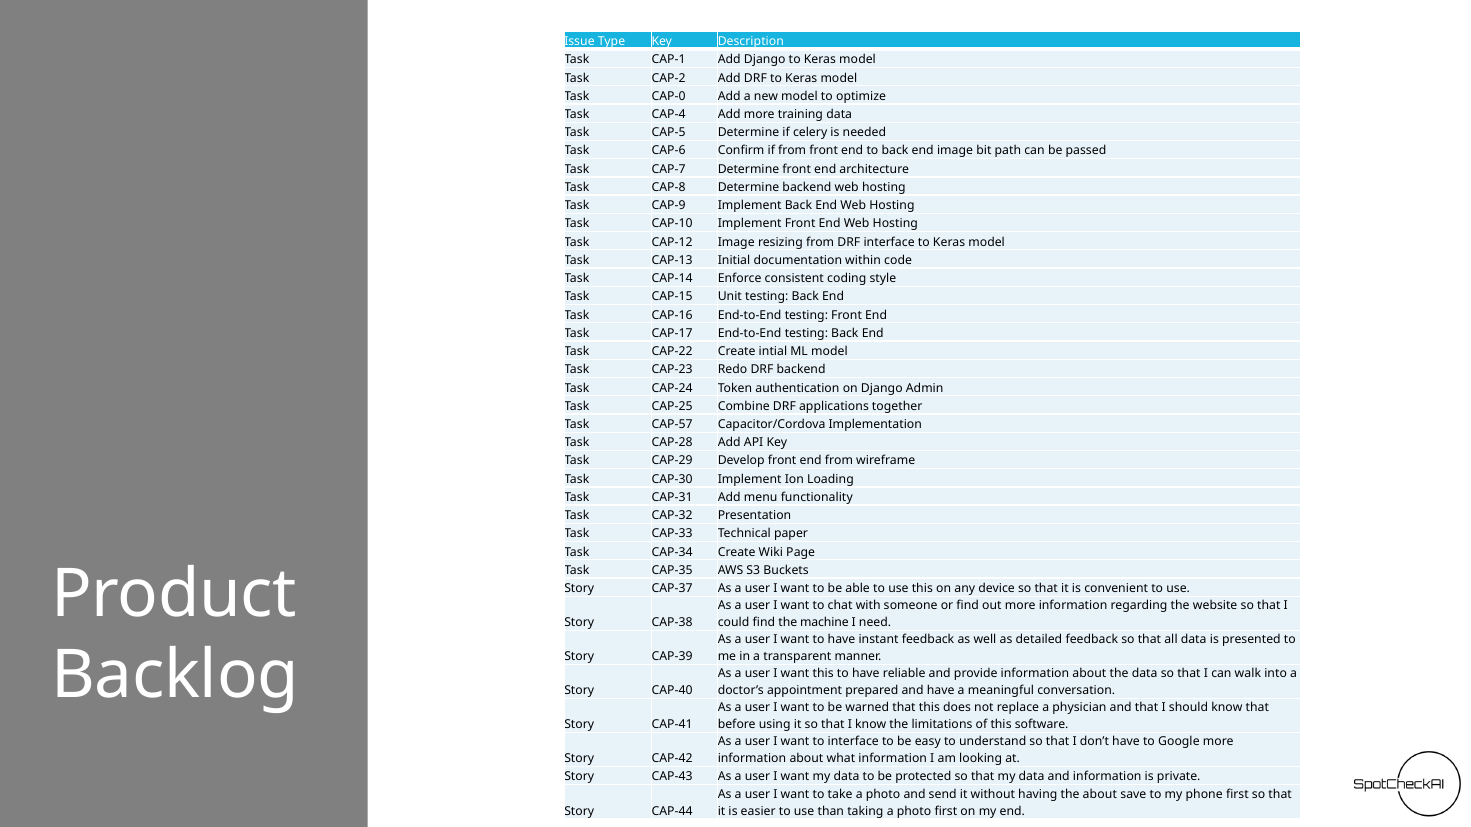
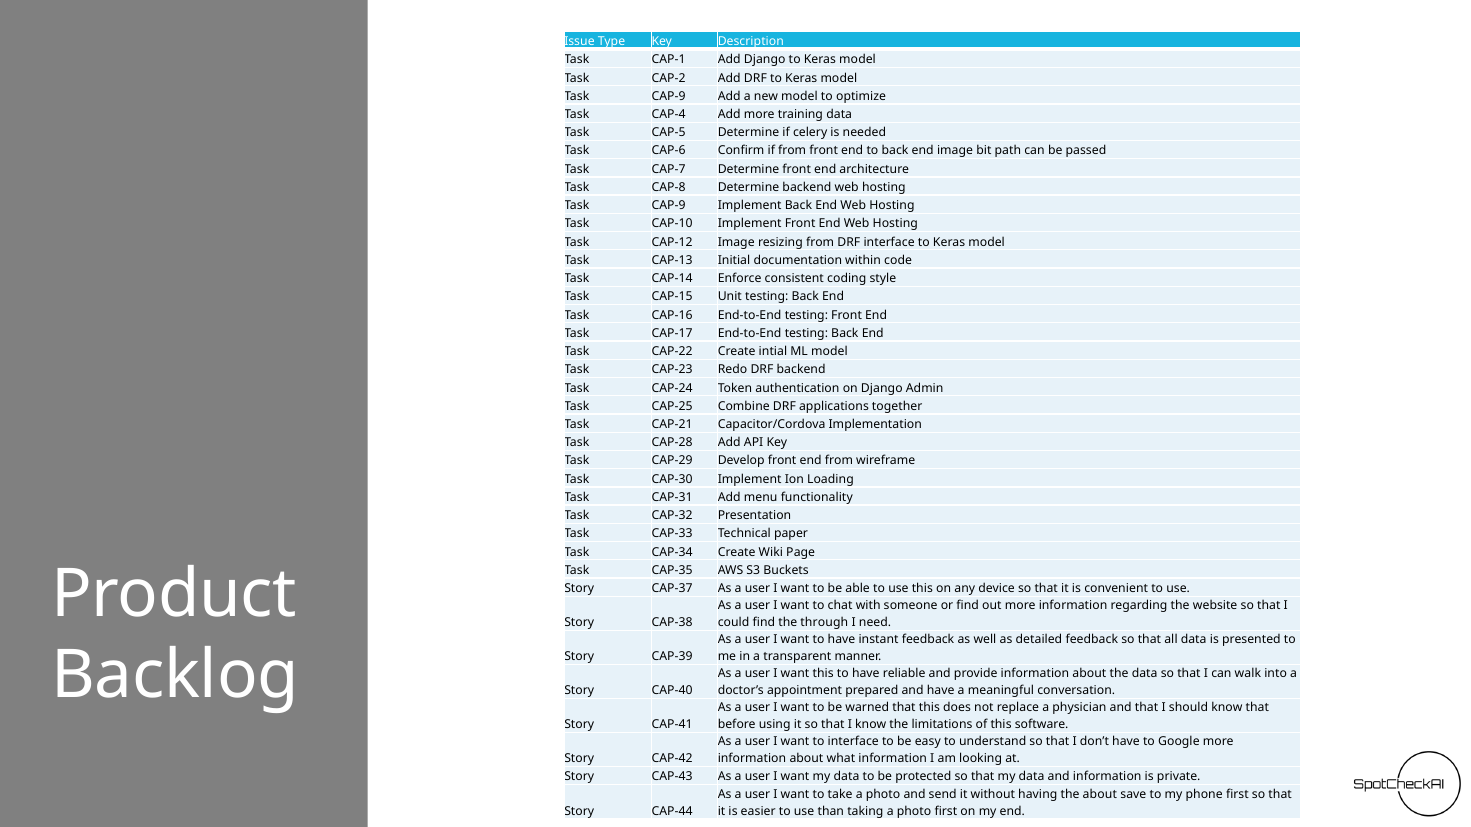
CAP-0: CAP-0 -> CAP-9 (669, 96)
CAP-57: CAP-57 -> CAP-21 (672, 425)
machine: machine -> through (824, 623)
